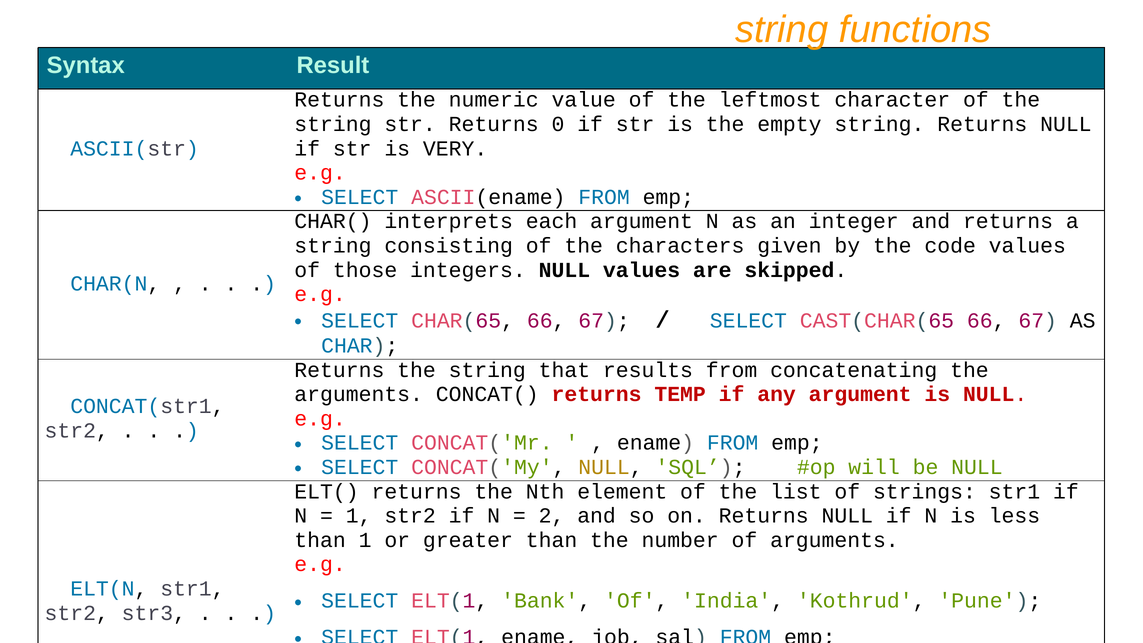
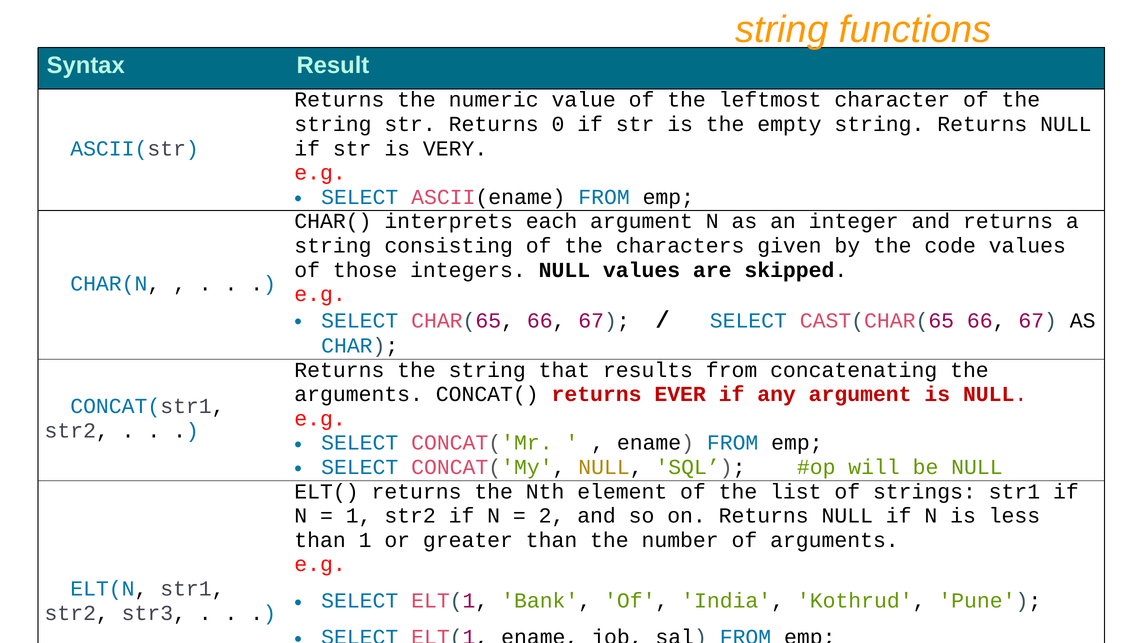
TEMP: TEMP -> EVER (680, 394)
